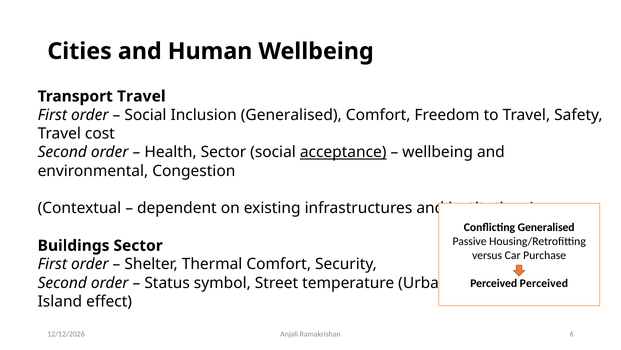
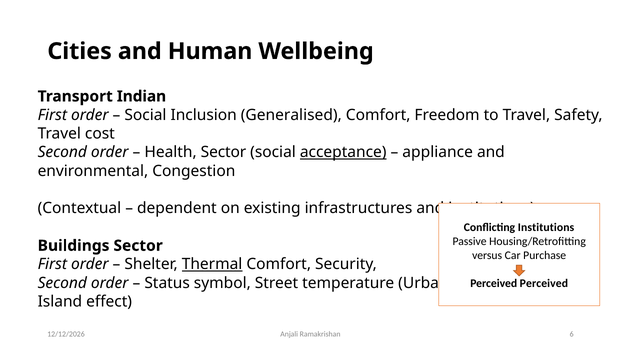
Transport Travel: Travel -> Indian (141, 96)
wellbeing: wellbeing -> appliance (438, 152)
Conflicting Generalised: Generalised -> Institutions (546, 227)
Thermal underline: none -> present (212, 264)
